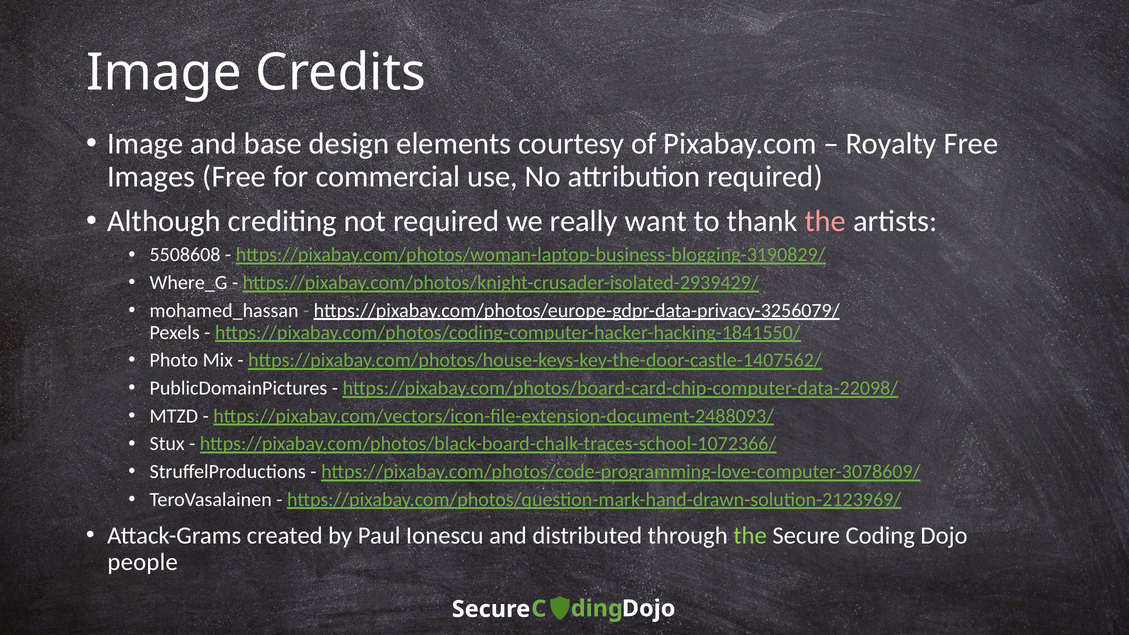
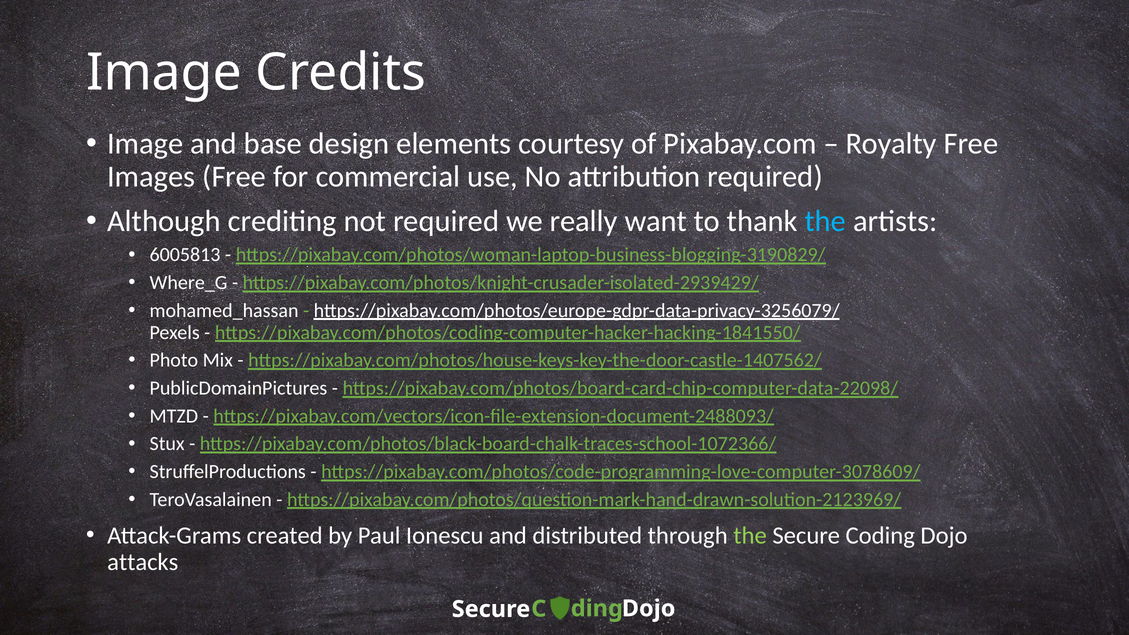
the colour: pink -> light blue (825, 221)
5508608: 5508608 -> 6005813 (185, 255)
people: people -> attacks (143, 562)
